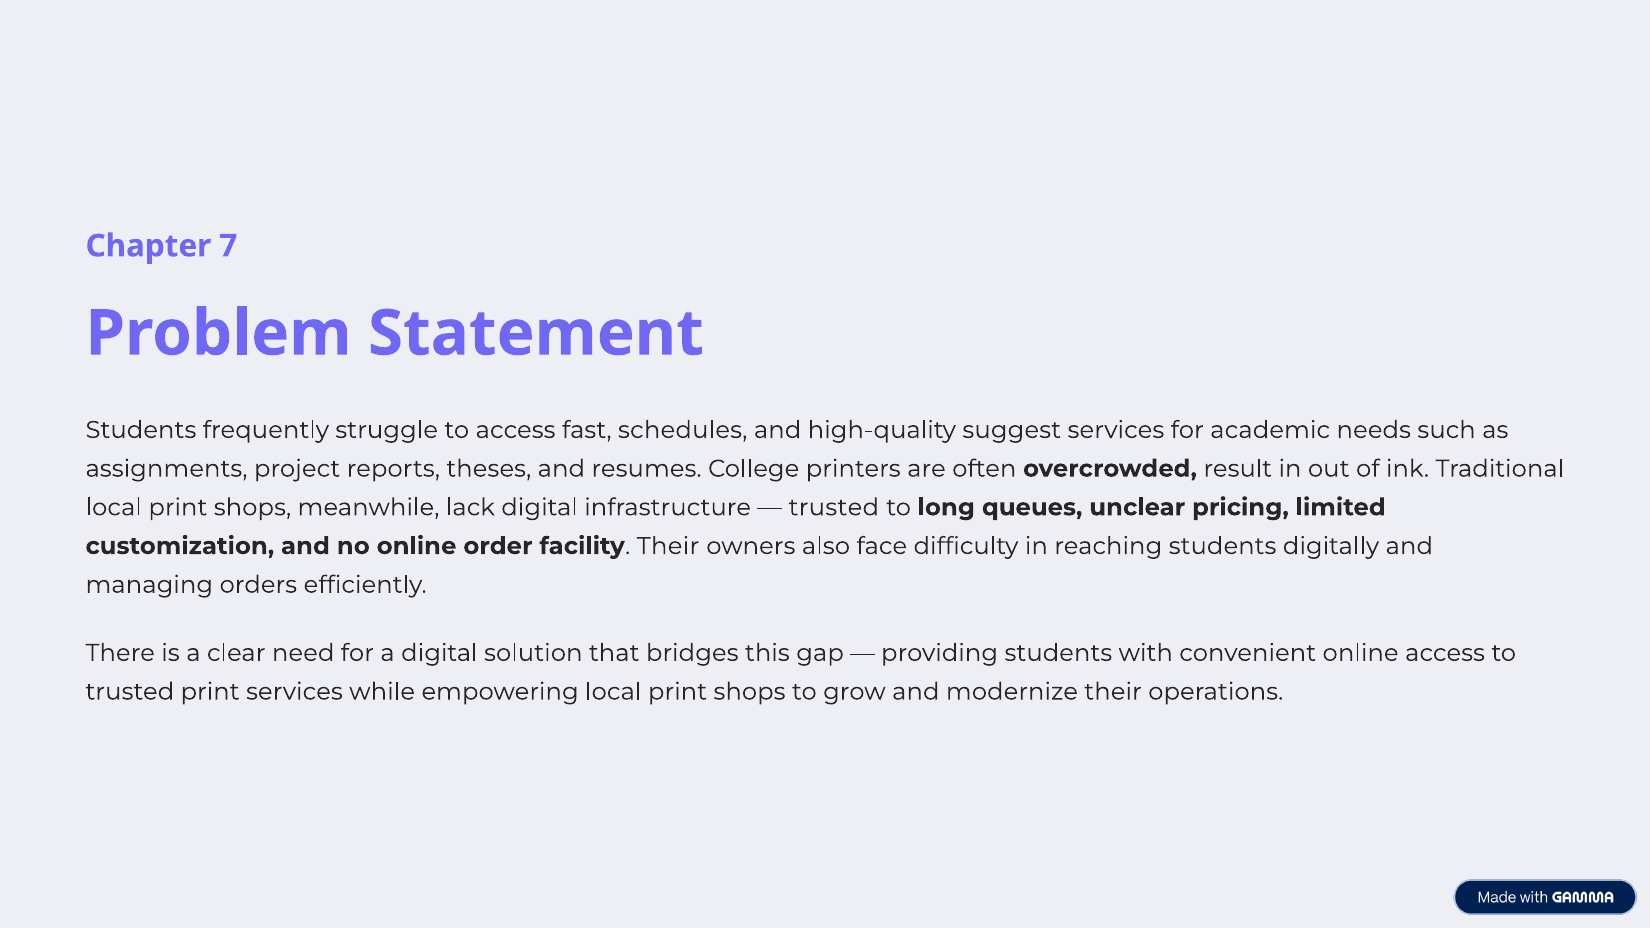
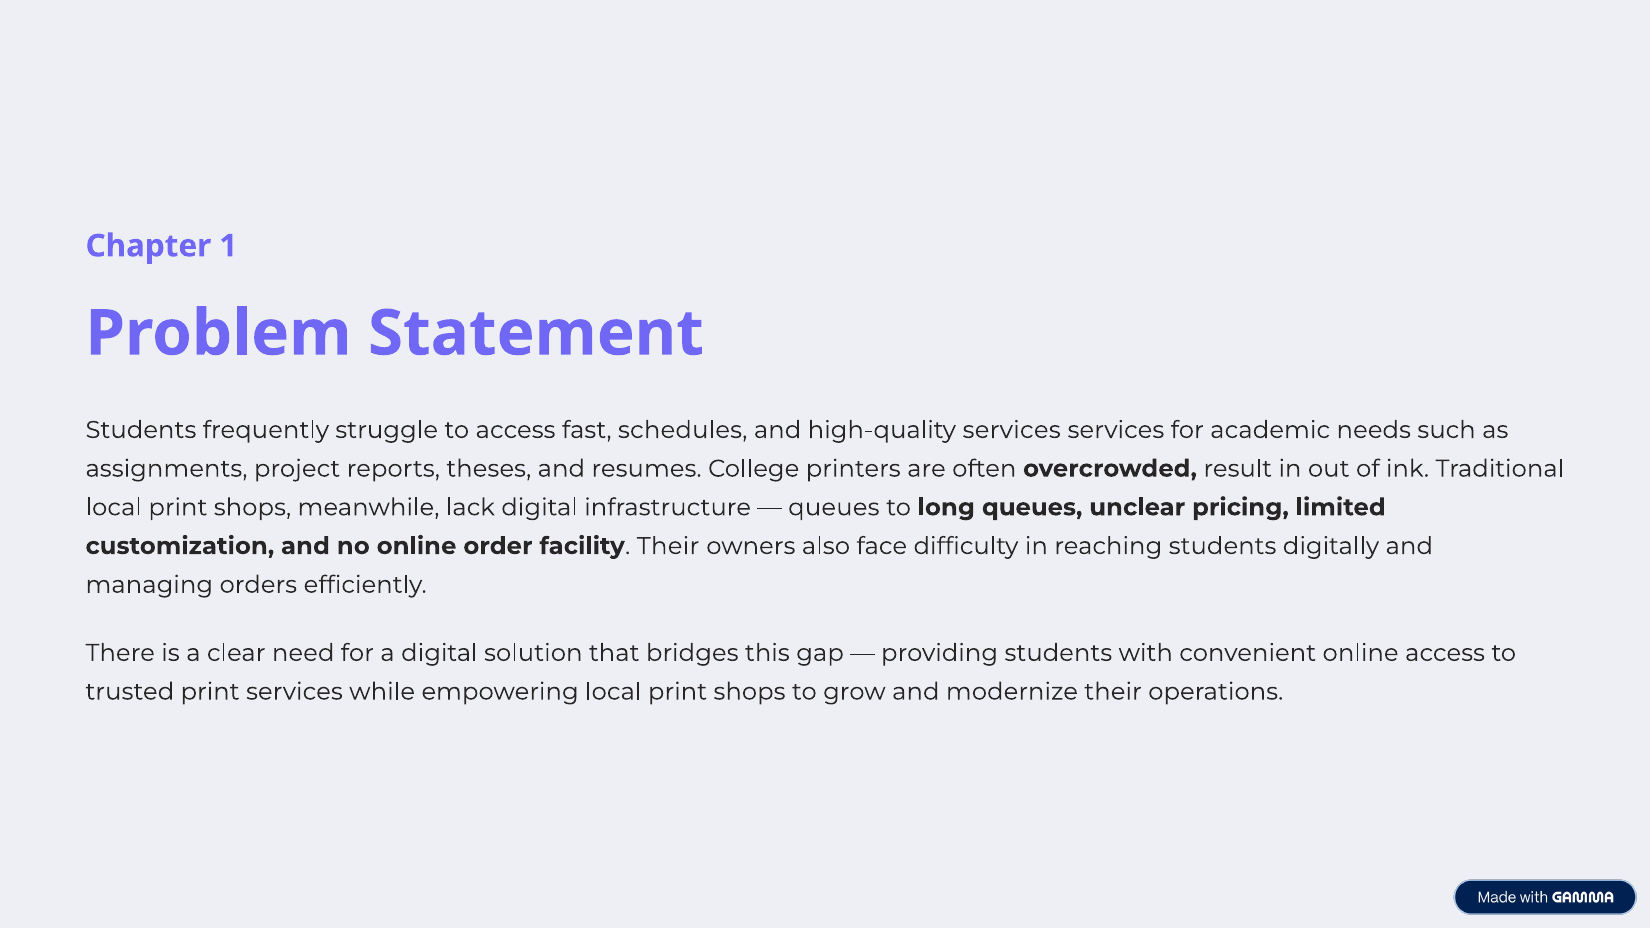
7: 7 -> 1 (228, 246)
high-quality suggest: suggest -> services (1012, 430)
trusted: trusted -> queues (834, 507)
